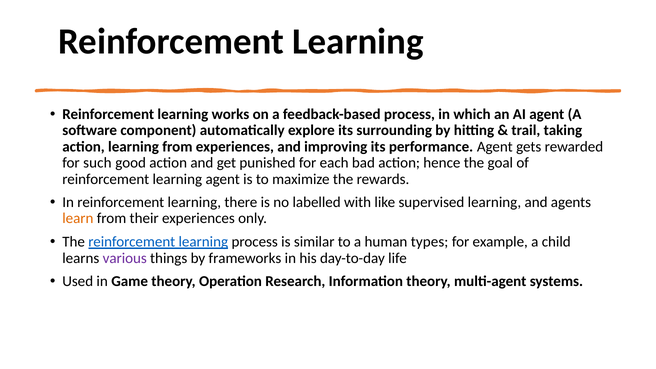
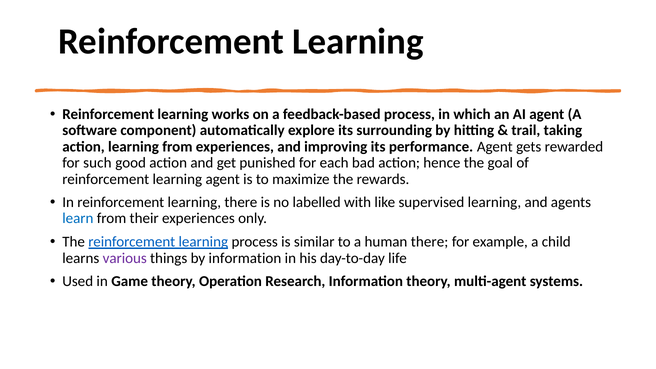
learn colour: orange -> blue (78, 219)
human types: types -> there (430, 242)
by frameworks: frameworks -> information (245, 258)
